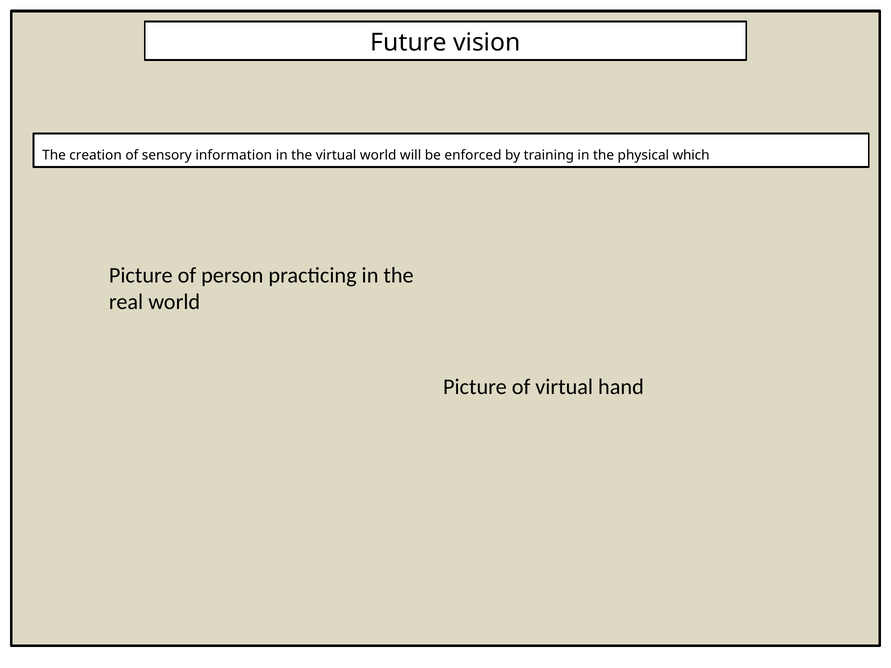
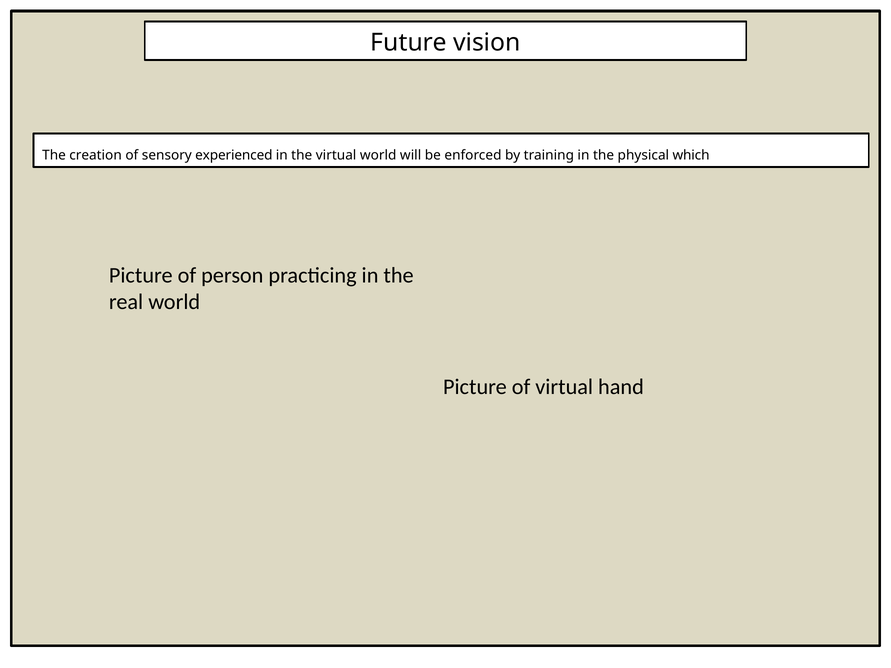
information: information -> experienced (234, 155)
